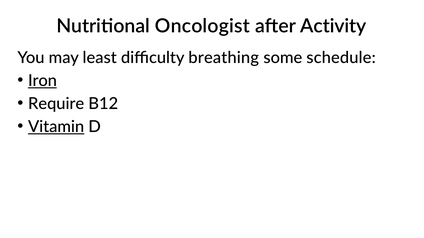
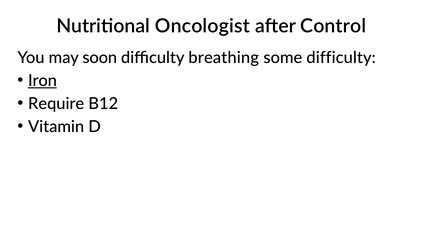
Activity: Activity -> Control (333, 26)
least: least -> soon (100, 58)
some schedule: schedule -> difficulty (341, 58)
Vitamin underline: present -> none (56, 127)
